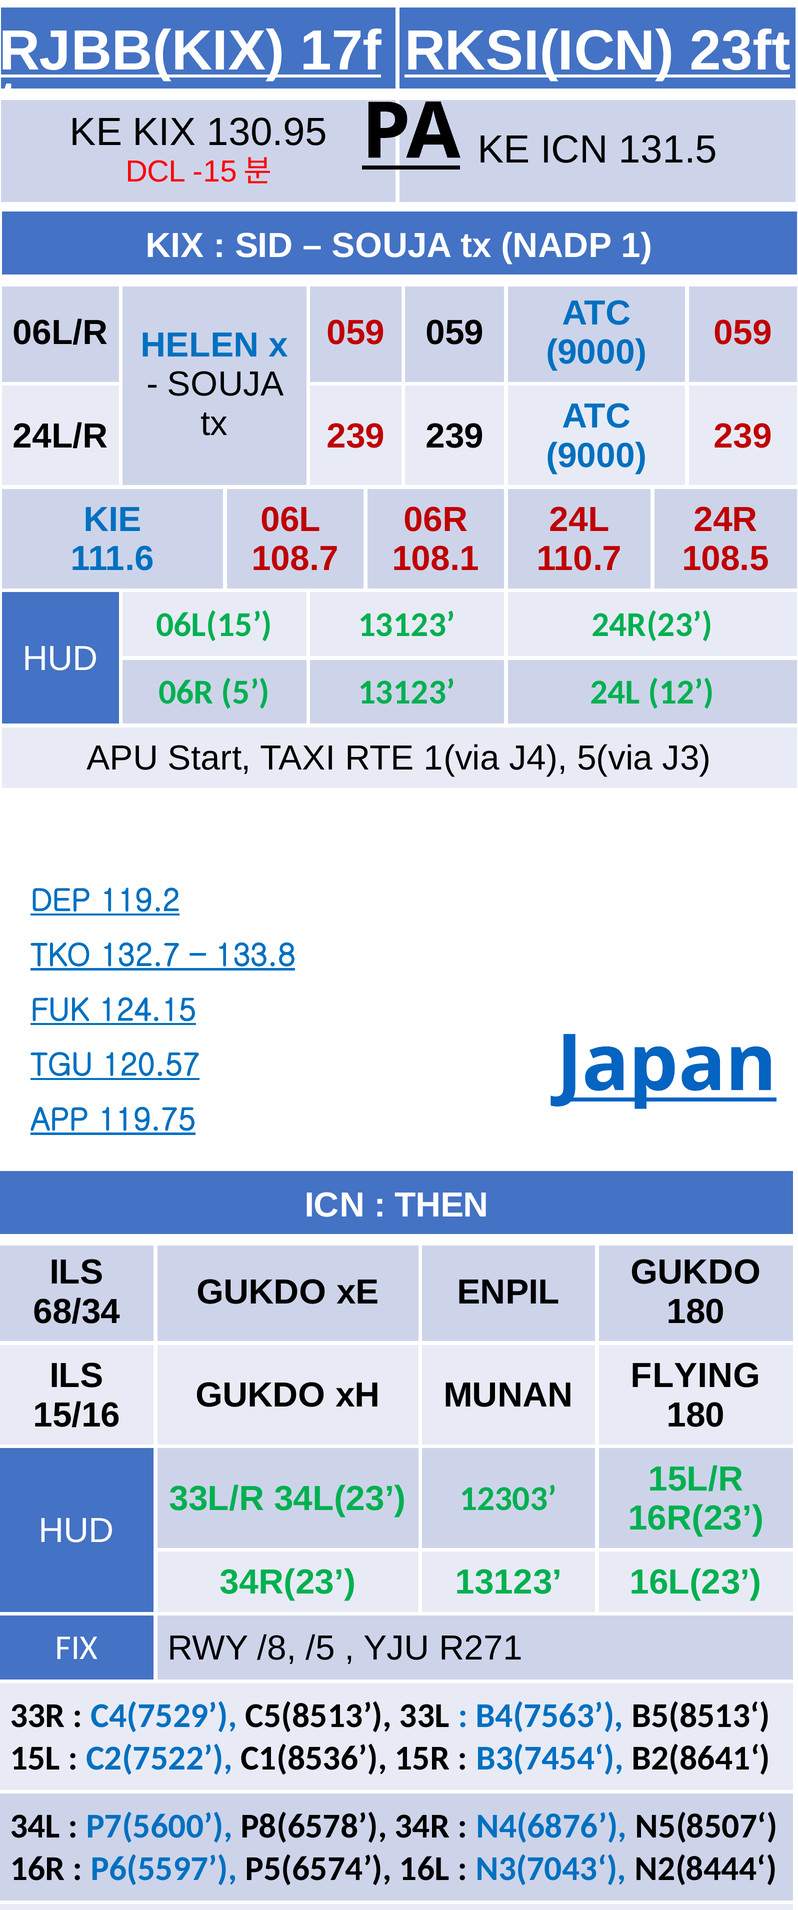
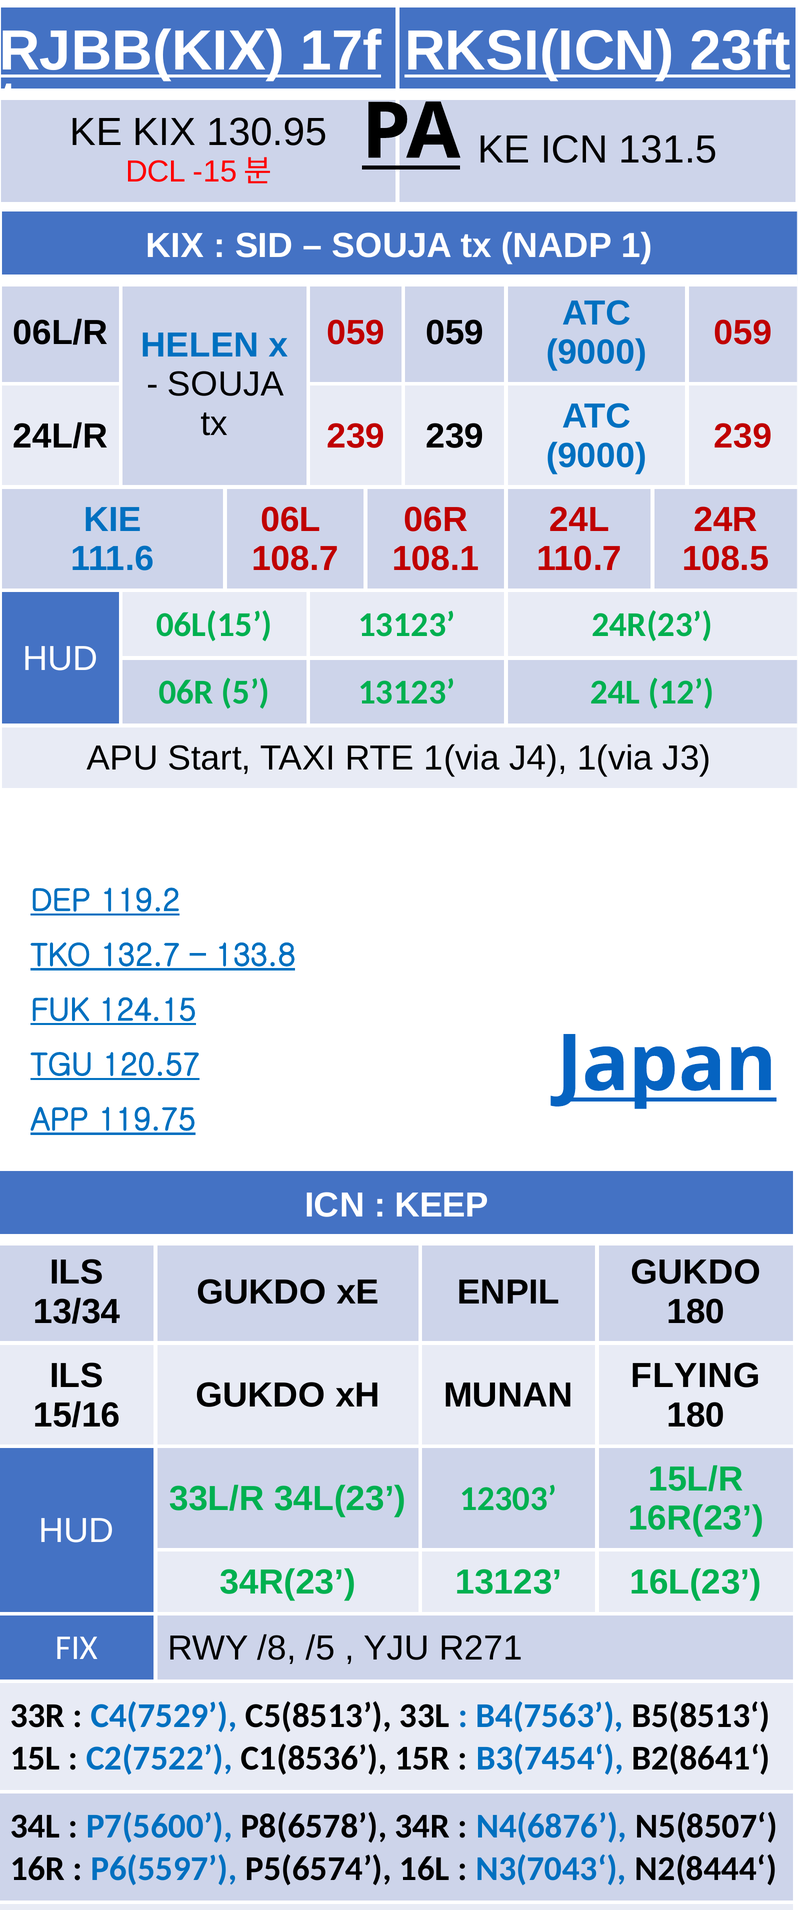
J4 5(via: 5(via -> 1(via (615, 758)
THEN: THEN -> KEEP (442, 1205)
68/34: 68/34 -> 13/34 (77, 1311)
